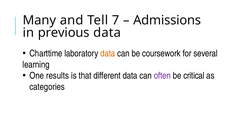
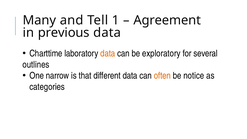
7: 7 -> 1 (116, 20)
Admissions: Admissions -> Agreement (167, 20)
coursework: coursework -> exploratory (161, 53)
learning: learning -> outlines (36, 65)
results: results -> narrow (58, 76)
often colour: purple -> orange (162, 76)
critical: critical -> notice (194, 76)
